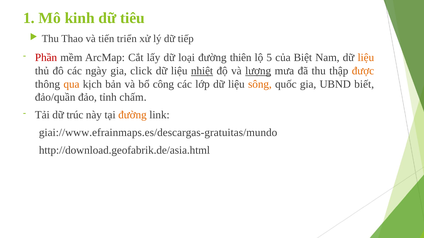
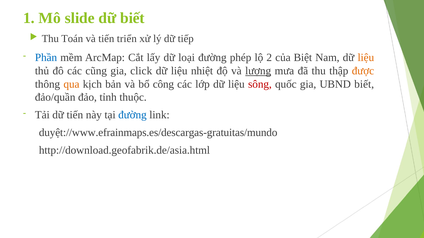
kinh: kinh -> slide (80, 18)
dữ tiêu: tiêu -> biết (133, 18)
Thao: Thao -> Toán (72, 39)
Phần colour: red -> blue (46, 58)
thiên: thiên -> phép (241, 58)
5: 5 -> 2 (269, 58)
ngày: ngày -> cũng (96, 71)
nhiệt underline: present -> none (202, 71)
sông colour: orange -> red (260, 84)
chấm: chấm -> thuộc (133, 97)
dữ trúc: trúc -> tiến (75, 115)
đường colour: orange -> blue (132, 115)
giai://www.efrainmaps.es/descargas-gratuitas/mundo: giai://www.efrainmaps.es/descargas-gratuitas/mundo -> duyệt://www.efrainmaps.es/descargas-gratuitas/mundo (158, 133)
